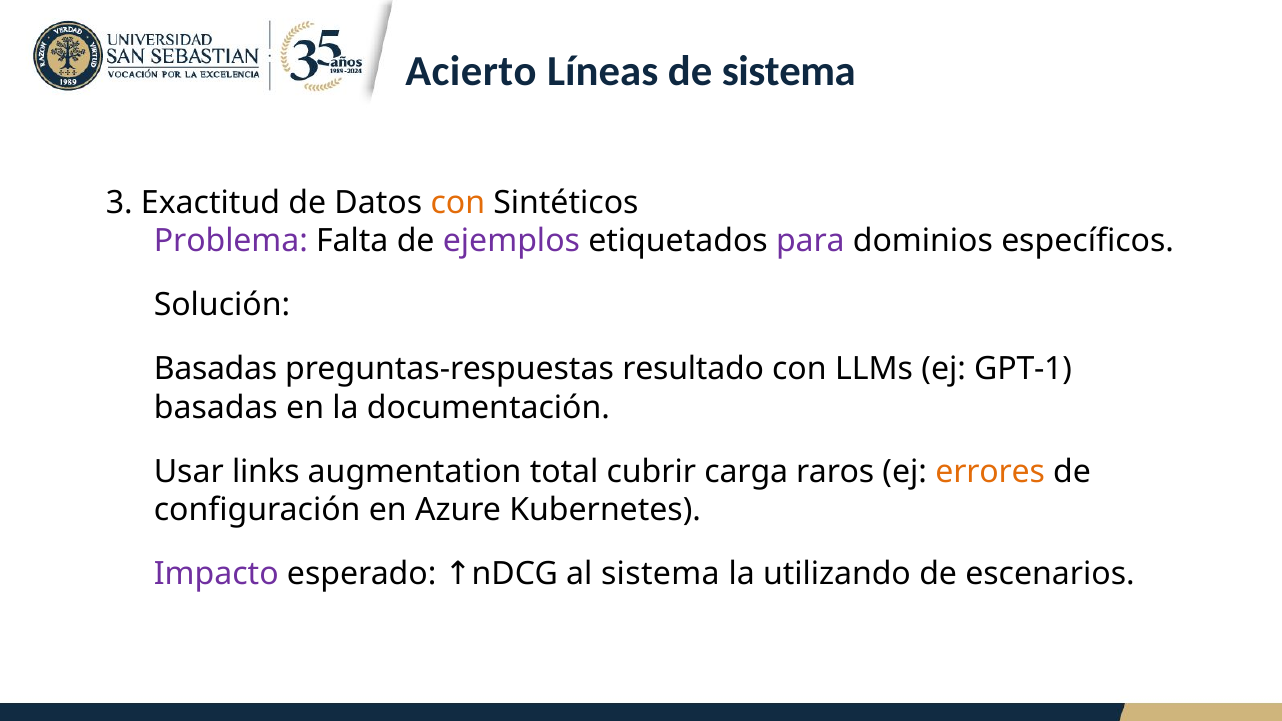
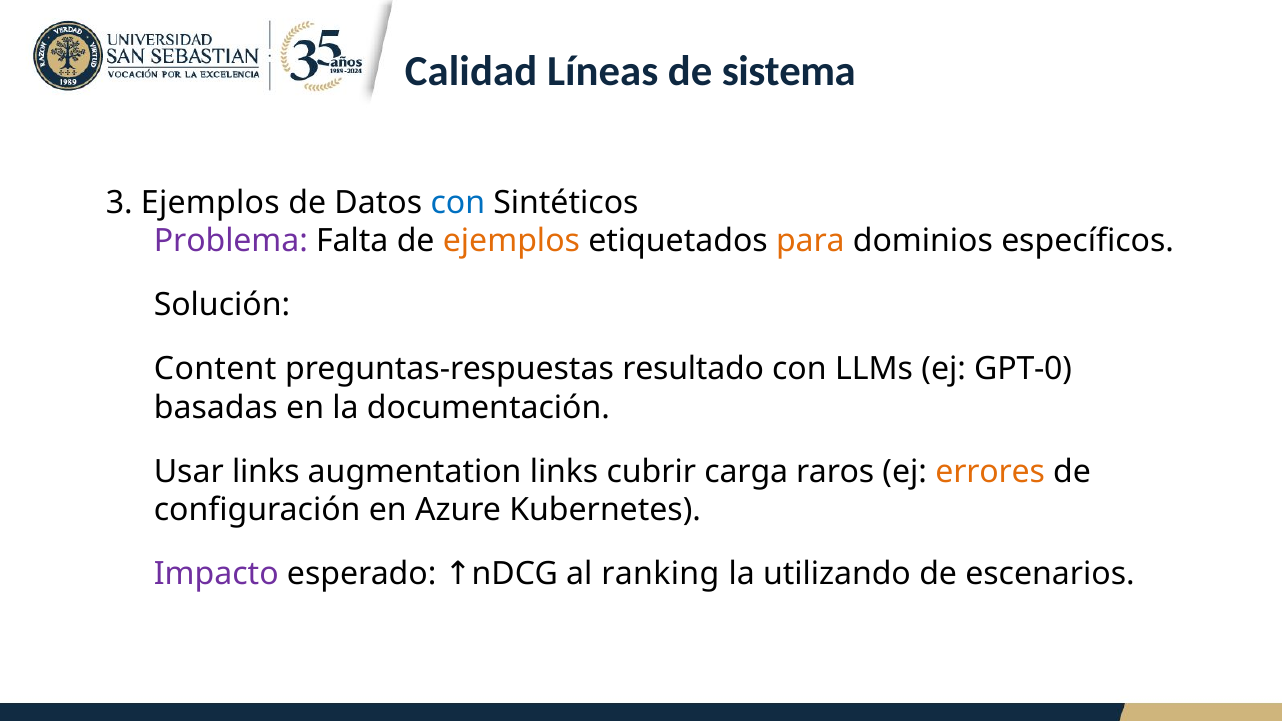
Acierto: Acierto -> Calidad (471, 71)
3 Exactitud: Exactitud -> Ejemplos (210, 203)
con colour: orange -> blue (458, 203)
ejemplos colour: purple -> orange (511, 241)
para colour: purple -> orange (810, 241)
Basadas: Basadas -> Content (215, 369)
GPT-1: GPT-1 -> GPT-0 (1023, 369)
augmentation total: total -> links (564, 472)
al sistema: sistema -> ranking (660, 574)
